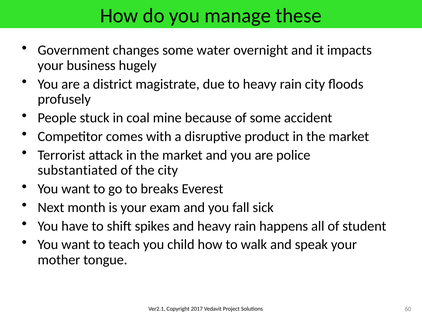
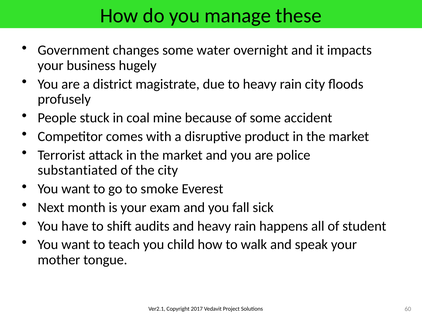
breaks: breaks -> smoke (160, 189)
spikes: spikes -> audits (152, 226)
